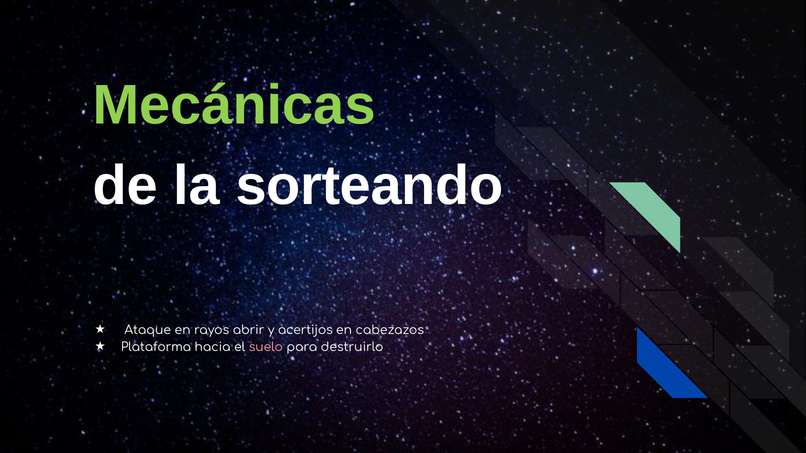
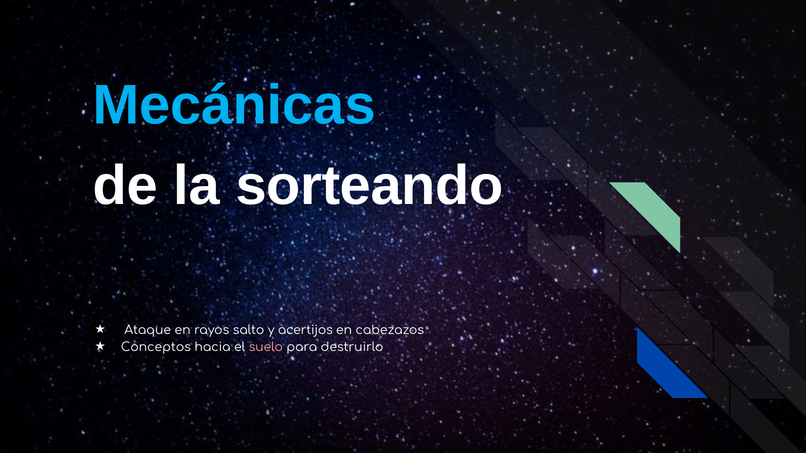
Mecánicas colour: light green -> light blue (234, 106)
abrir: abrir -> salto (249, 330)
Plataforma: Plataforma -> Conceptos (156, 347)
